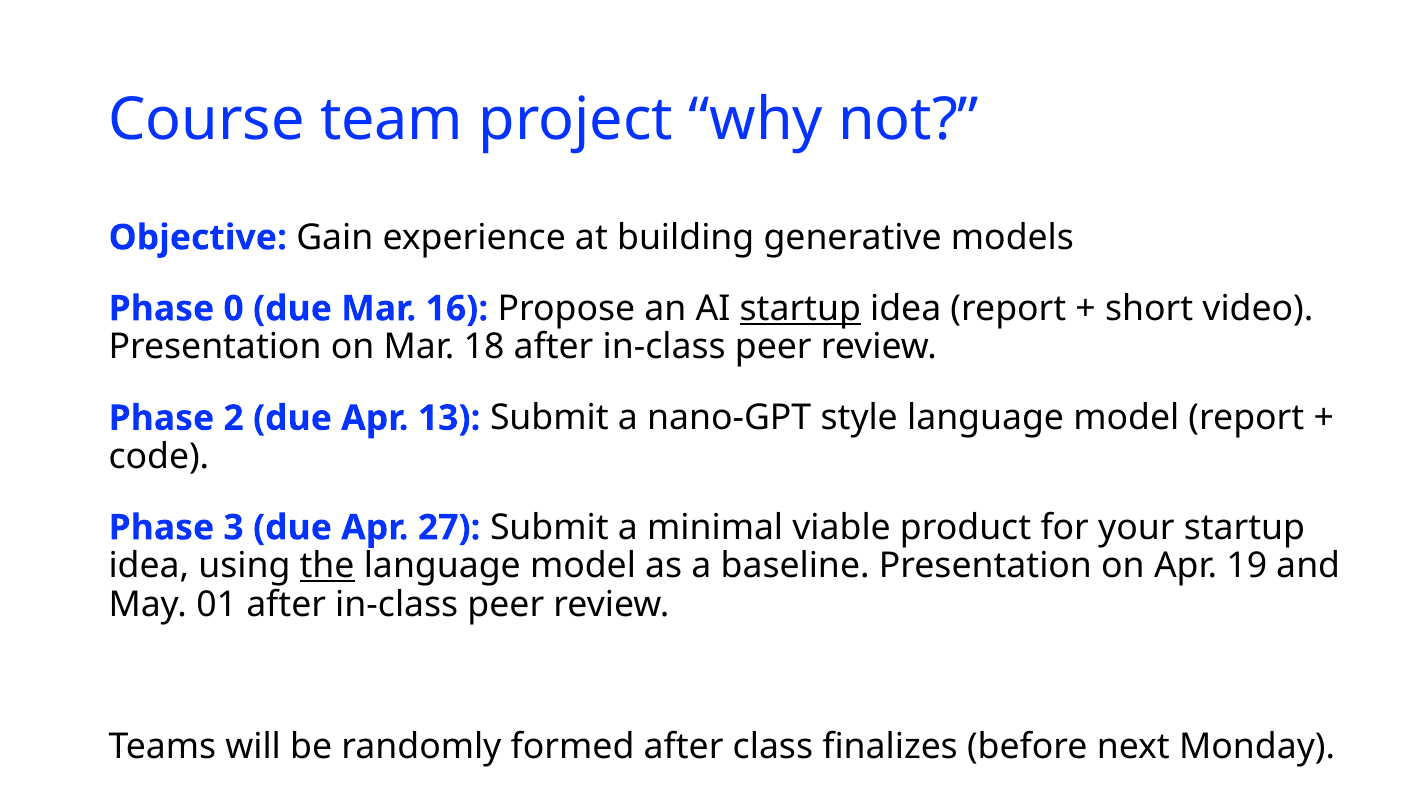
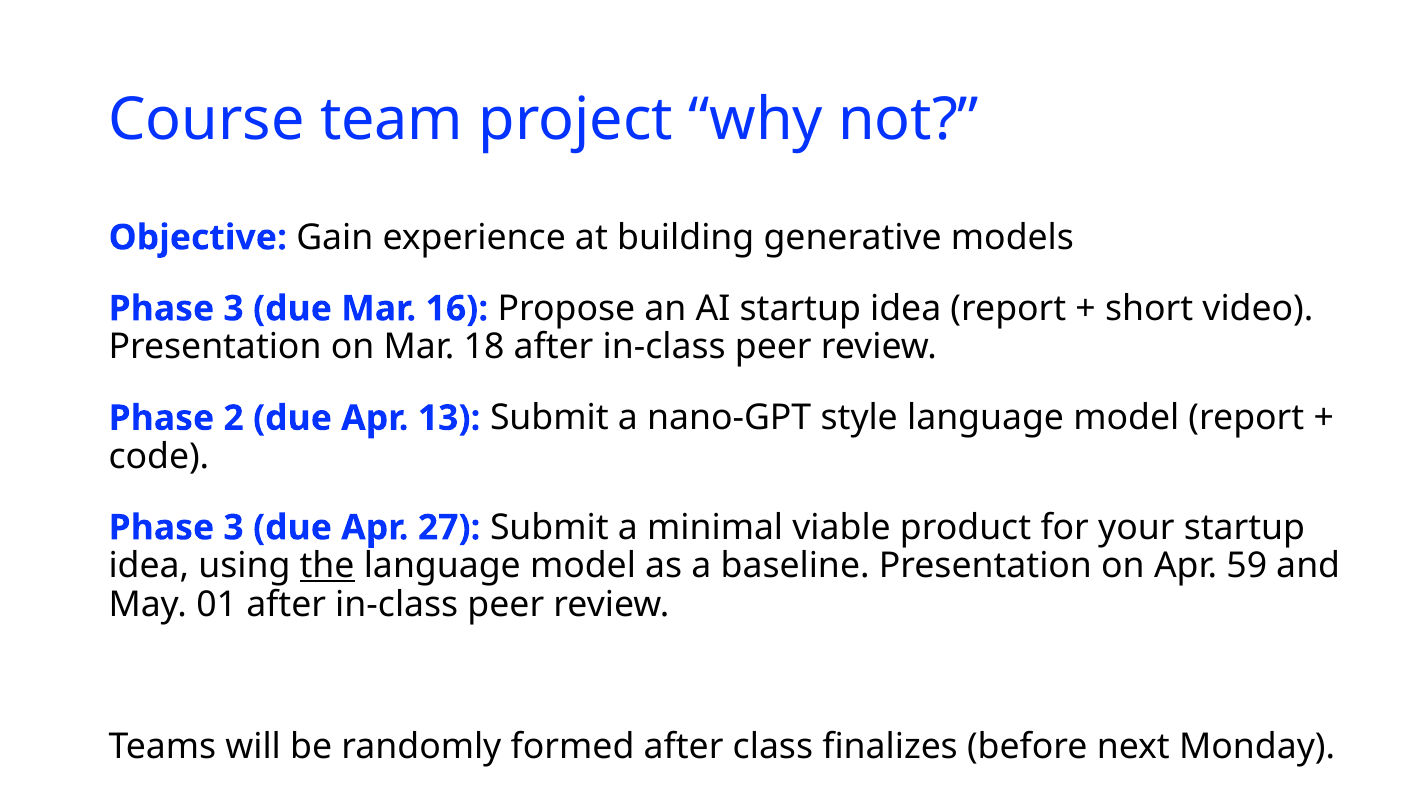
0: 0 -> 3 (234, 309)
startup underline: present -> none (800, 309)
19: 19 -> 59 (1247, 566)
